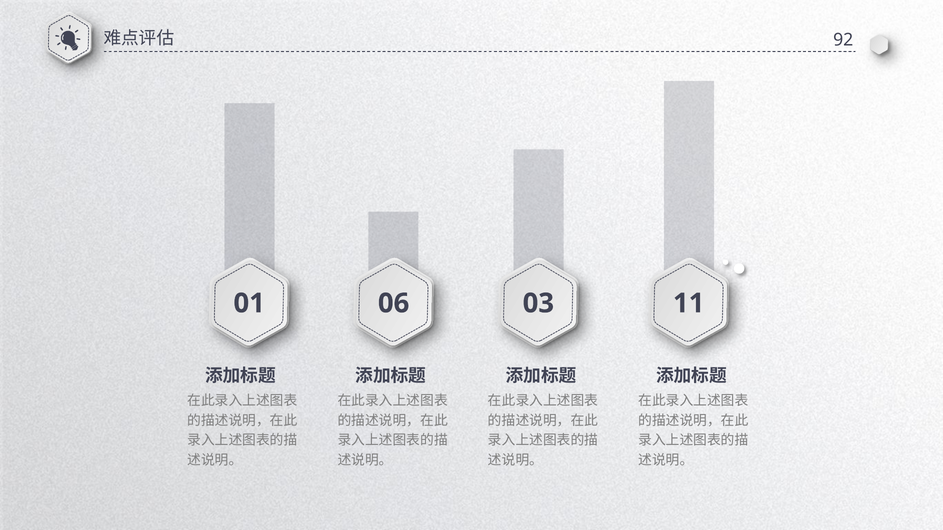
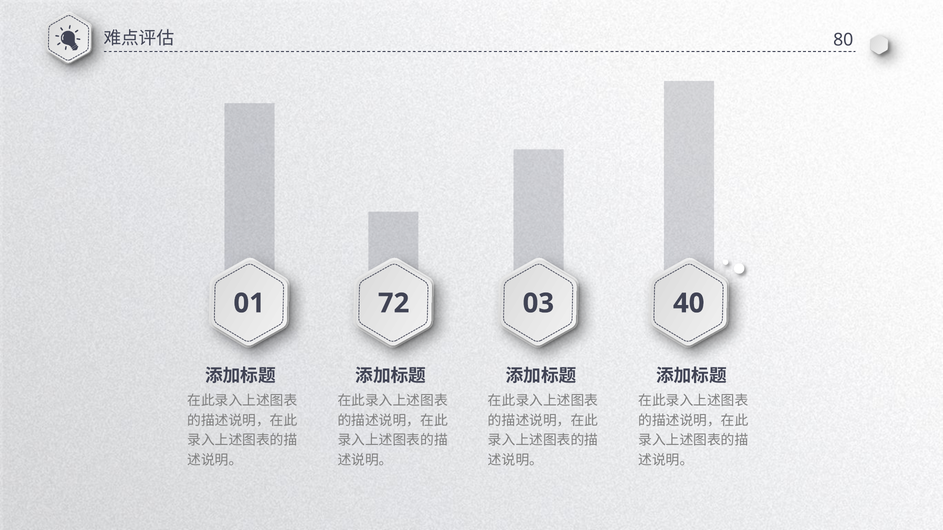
92: 92 -> 80 (843, 40)
06: 06 -> 72 (394, 303)
11: 11 -> 40 (689, 303)
